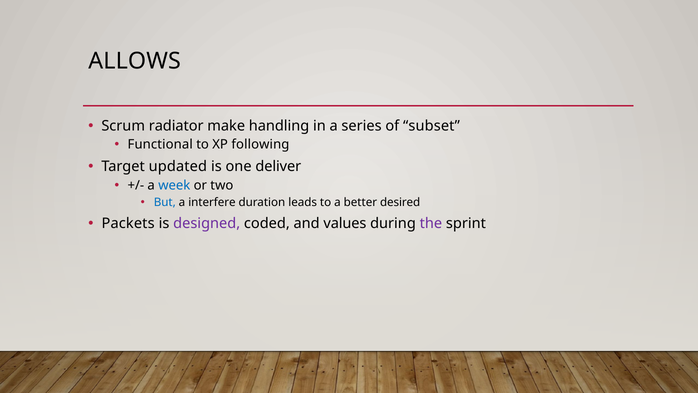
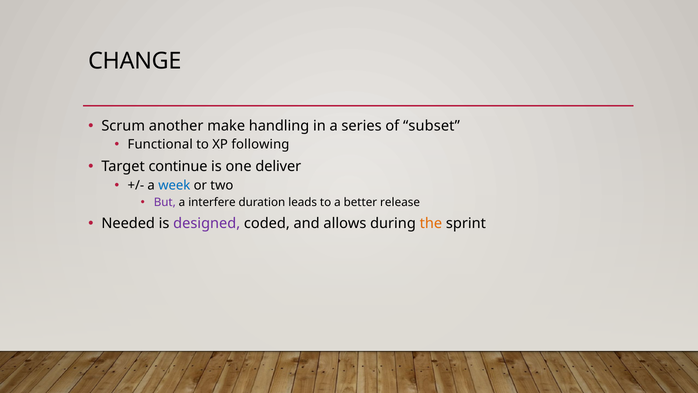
ALLOWS: ALLOWS -> CHANGE (135, 61)
radiator: radiator -> another (176, 126)
updated: updated -> continue (178, 167)
But colour: blue -> purple (165, 202)
desired: desired -> release (400, 202)
Packets: Packets -> Needed (128, 223)
values: values -> allows (345, 223)
the colour: purple -> orange (431, 223)
